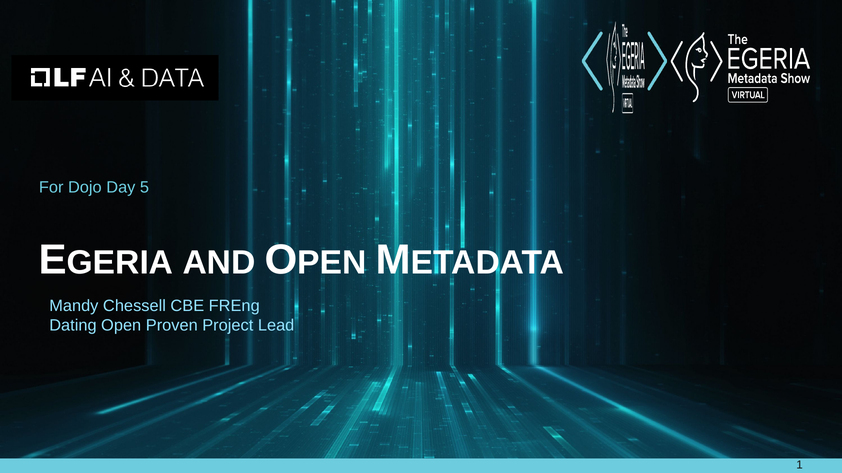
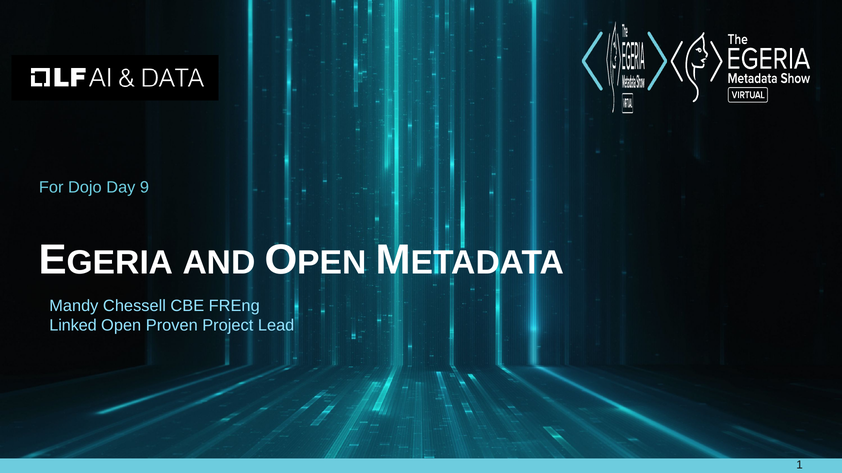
5: 5 -> 9 (145, 188)
Dating: Dating -> Linked (73, 326)
